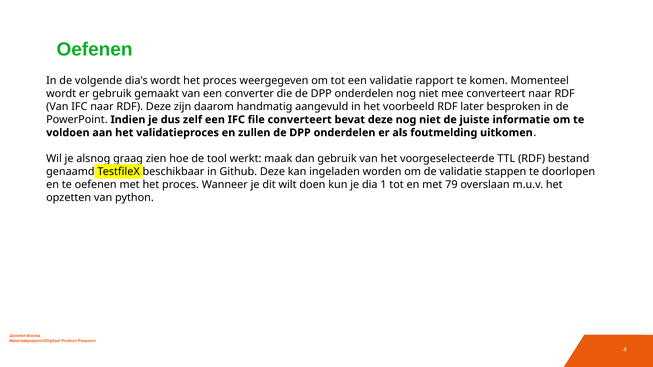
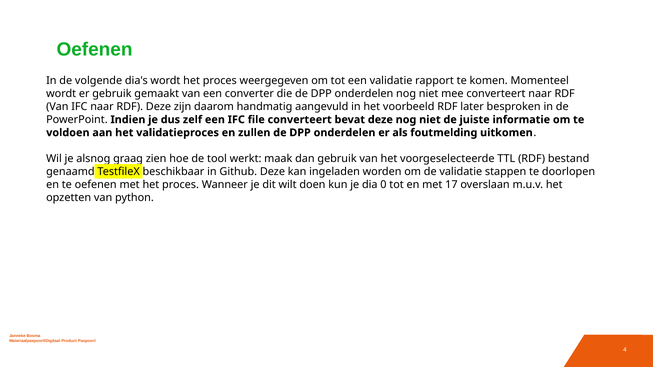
1: 1 -> 0 (383, 185)
79: 79 -> 17 (451, 185)
